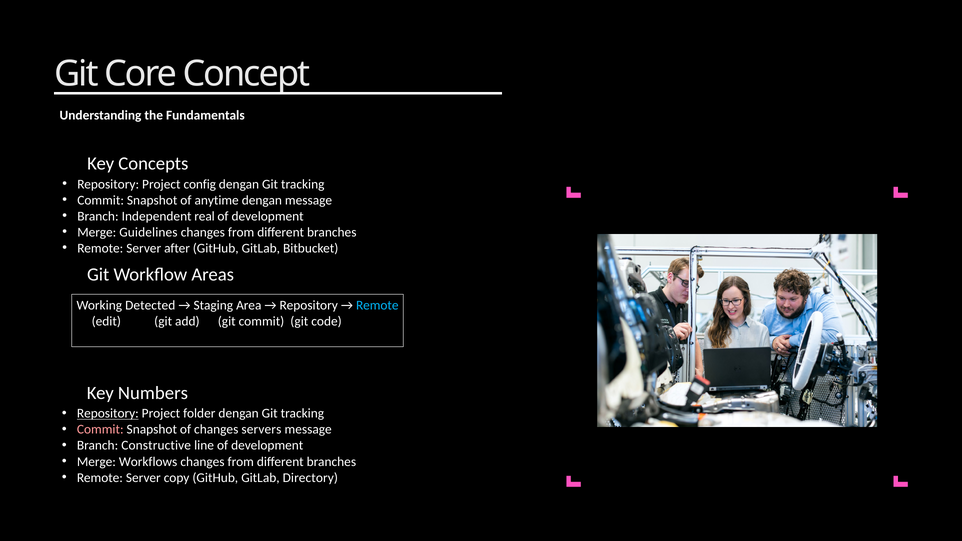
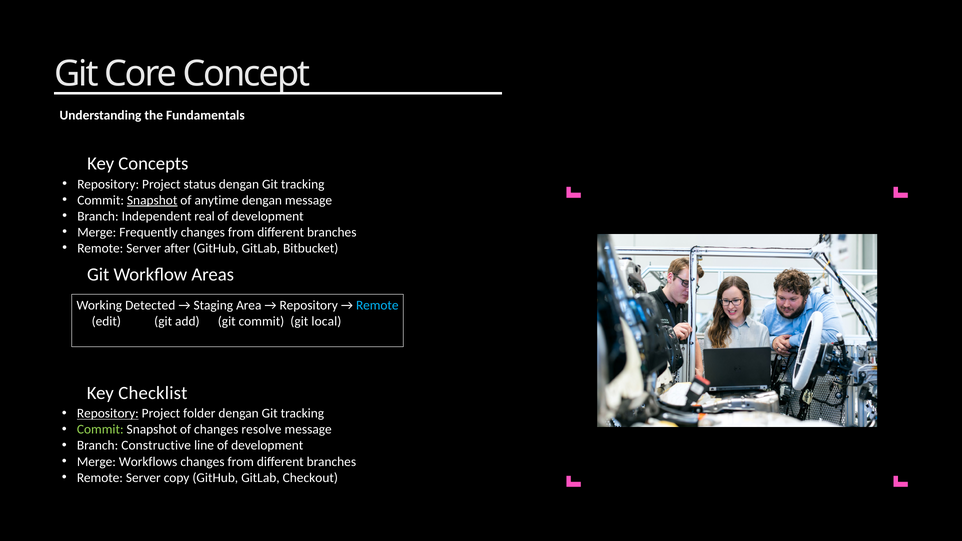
config: config -> status (200, 184)
Snapshot underline: none -> present (152, 200)
Guidelines: Guidelines -> Frequently (149, 232)
code: code -> local (326, 321)
Numbers: Numbers -> Checklist (153, 393)
Commit colour: pink -> light green (100, 430)
servers: servers -> resolve (261, 430)
Directory: Directory -> Checkout (310, 478)
